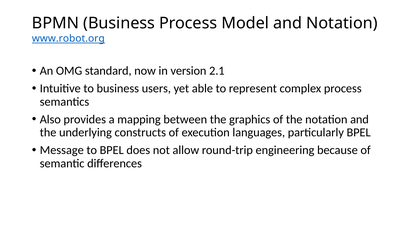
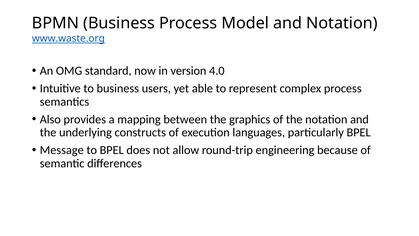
www.robot.org: www.robot.org -> www.waste.org (68, 38)
2.1: 2.1 -> 4.0 (217, 71)
